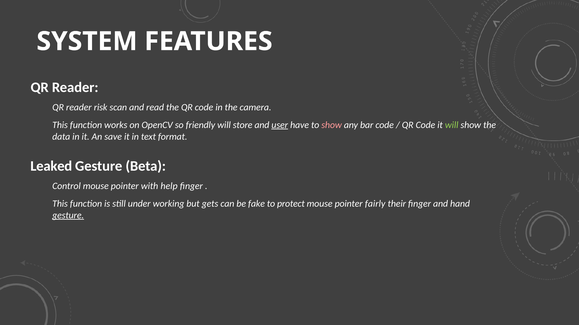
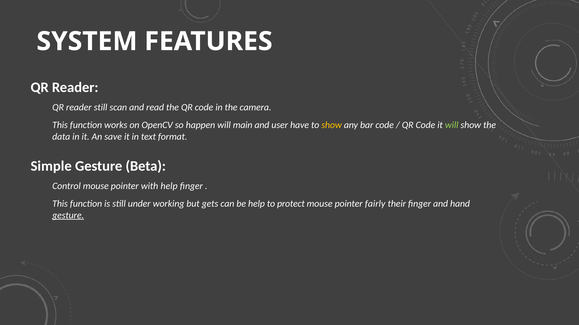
reader risk: risk -> still (101, 108)
friendly: friendly -> happen (200, 125)
store: store -> main (243, 125)
user underline: present -> none (280, 125)
show colour: pink -> yellow (332, 125)
Leaked: Leaked -> Simple (51, 166)
be fake: fake -> help (257, 204)
